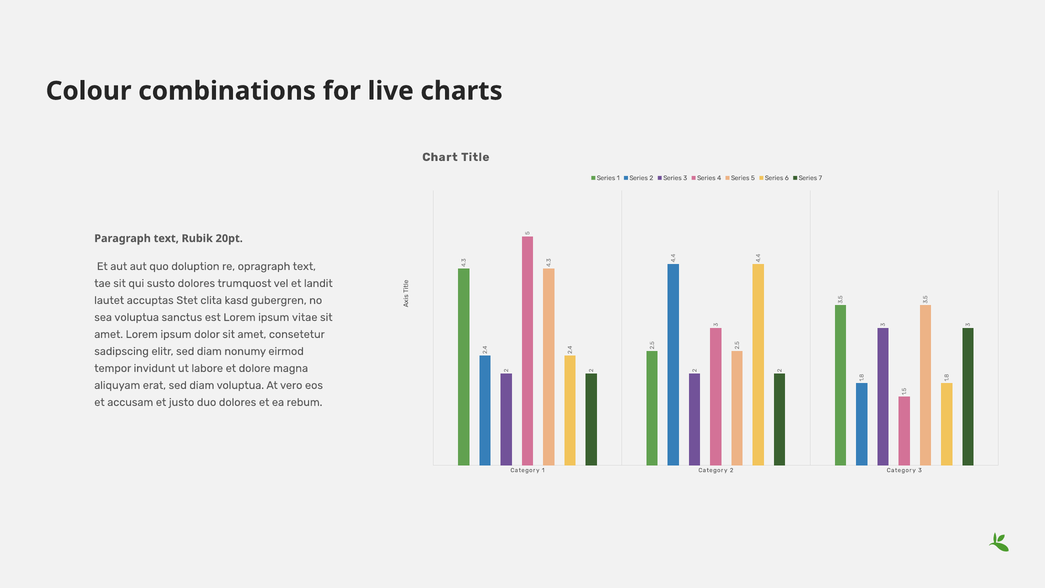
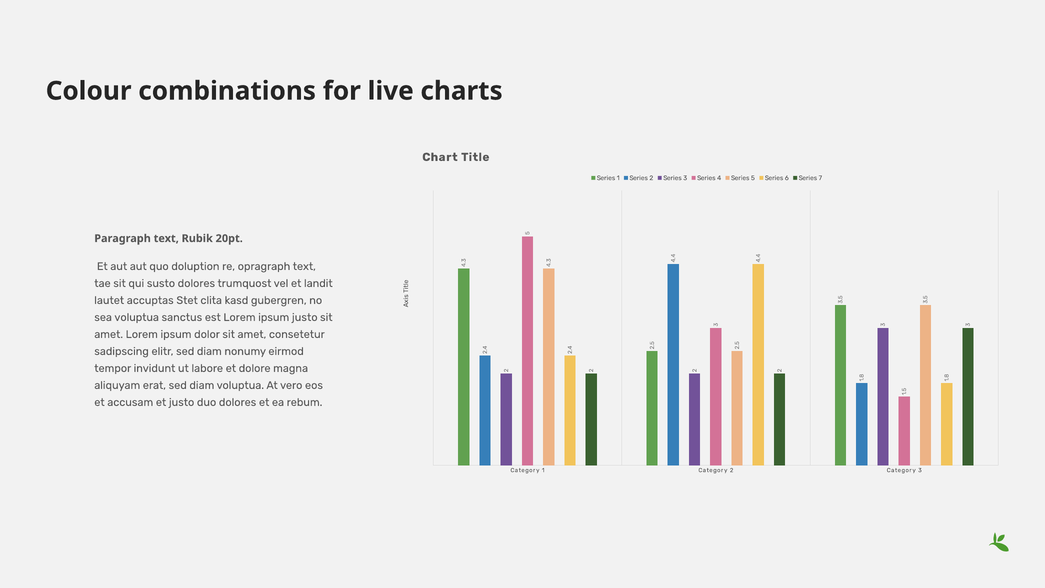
ipsum vitae: vitae -> justo (305, 317)
